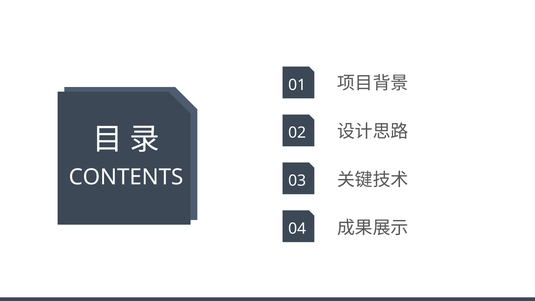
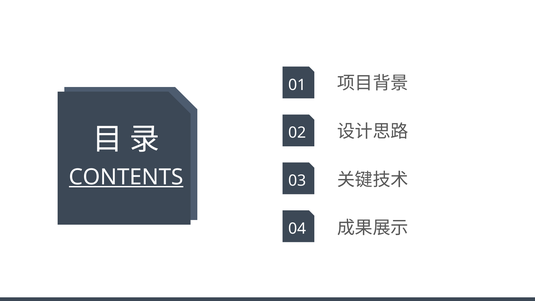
CONTENTS underline: none -> present (126, 177)
